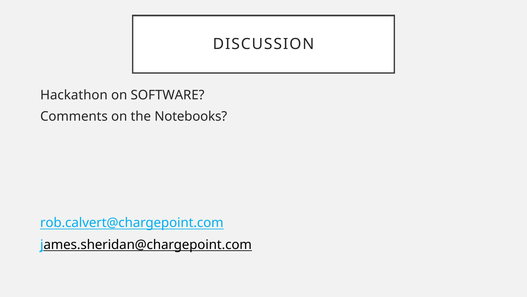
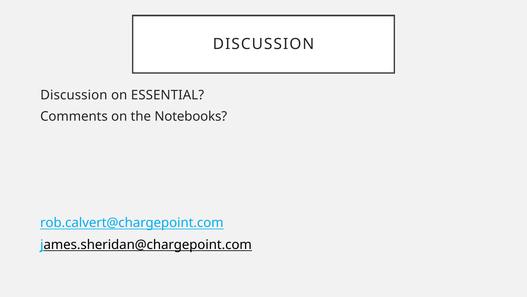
Hackathon: Hackathon -> Discussion (74, 95)
SOFTWARE: SOFTWARE -> ESSENTIAL (168, 95)
